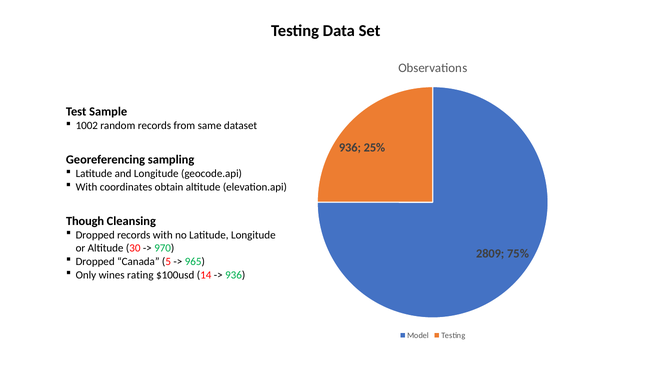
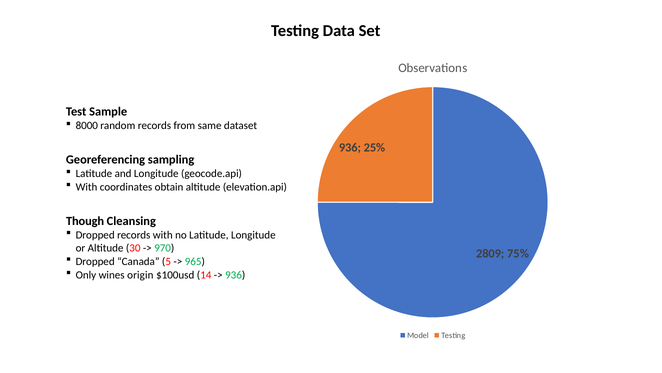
1002: 1002 -> 8000 (87, 126)
rating: rating -> origin (140, 274)
